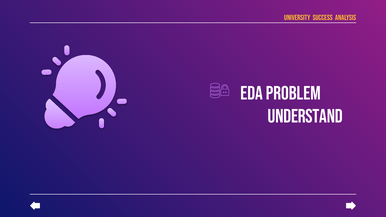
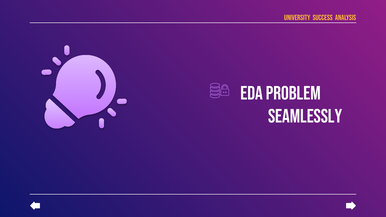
understand: understand -> seamlessly (305, 116)
